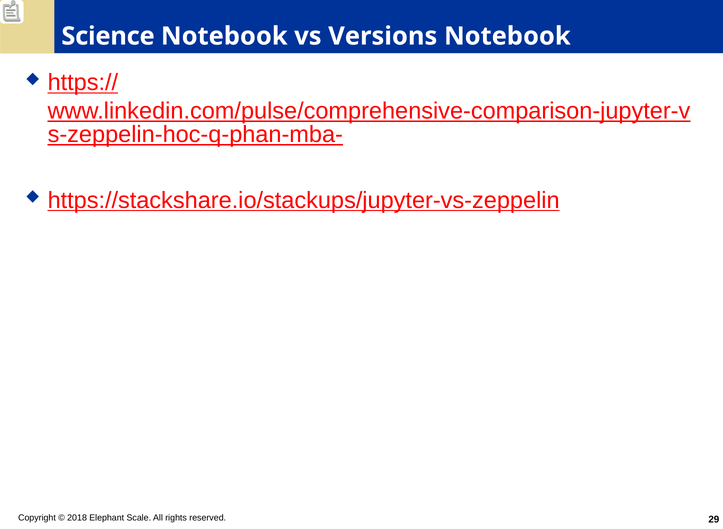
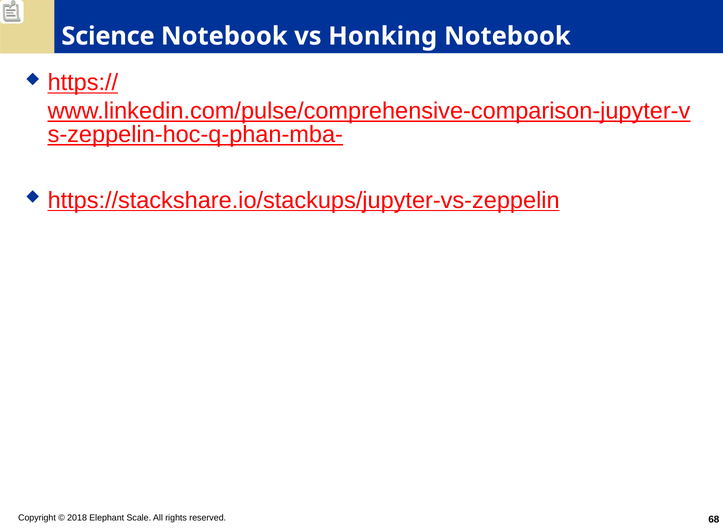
Versions: Versions -> Honking (383, 36)
29: 29 -> 68 (714, 520)
